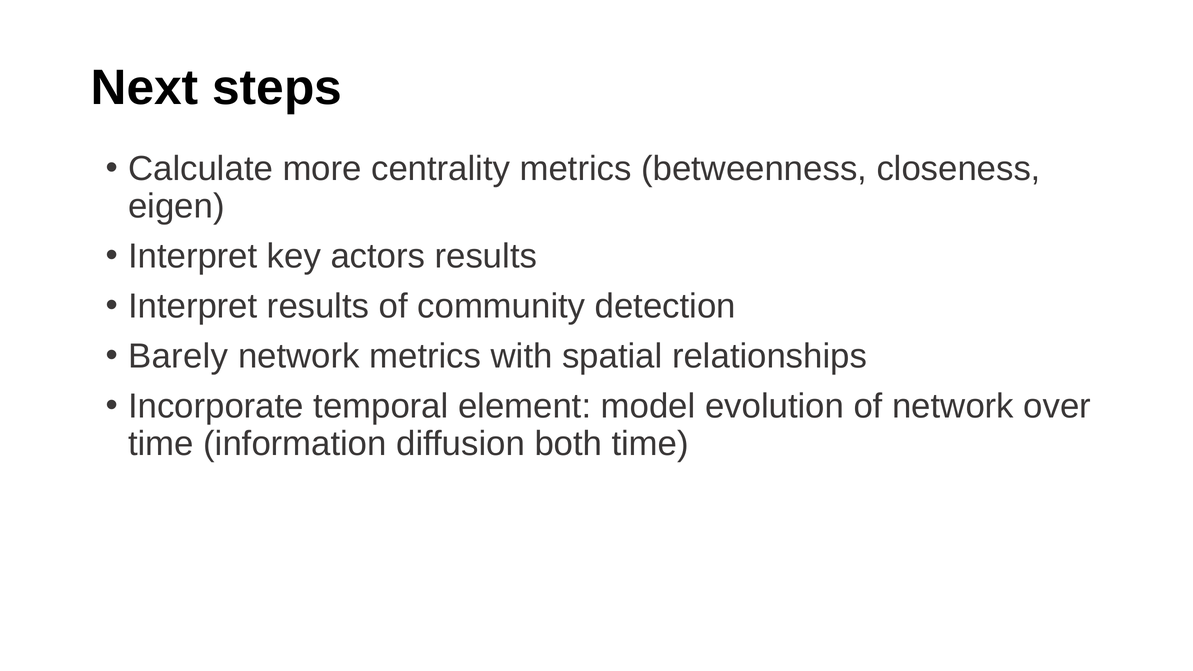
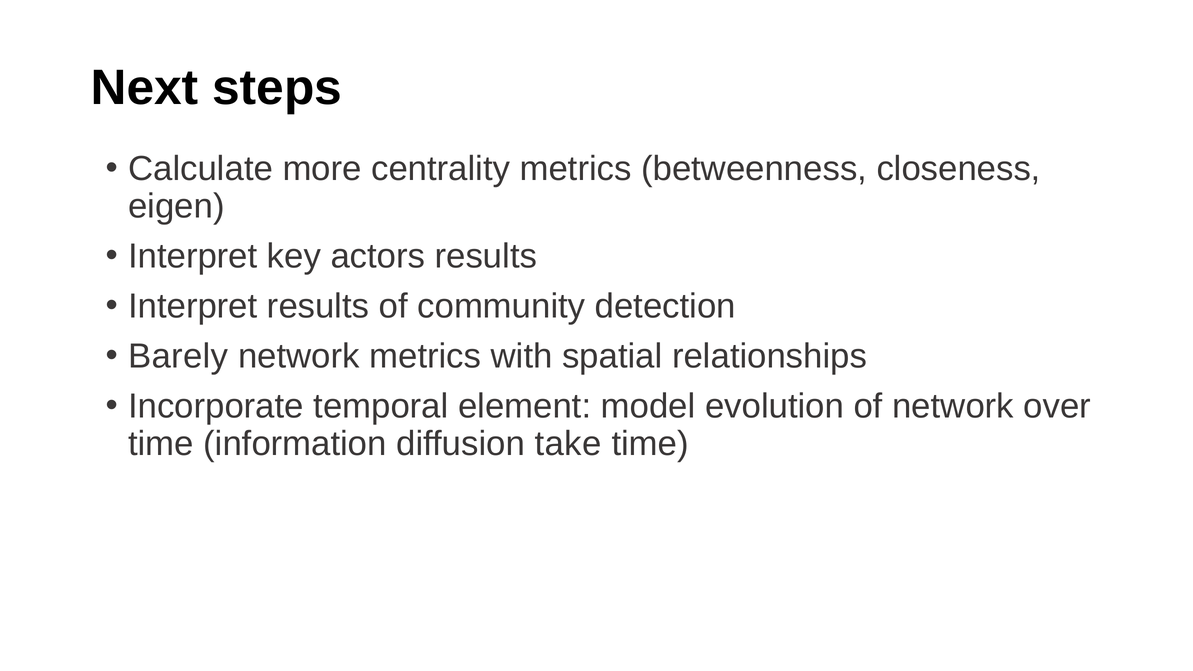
both: both -> take (568, 444)
